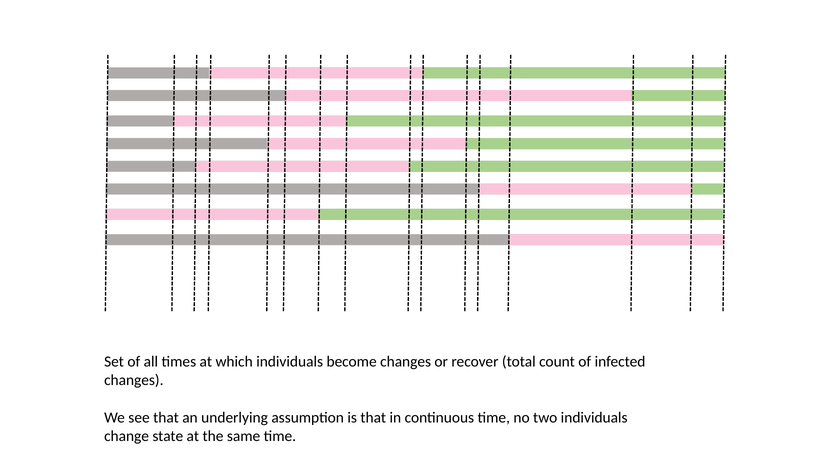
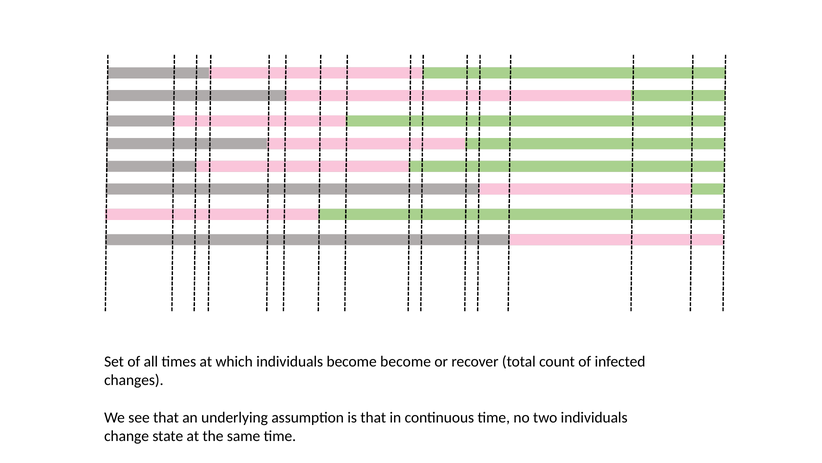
become changes: changes -> become (406, 361)
